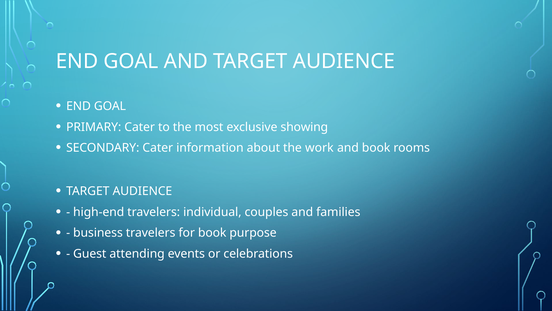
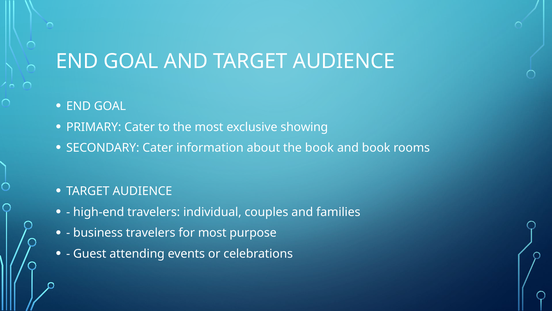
the work: work -> book (319, 148)
for book: book -> most (212, 233)
